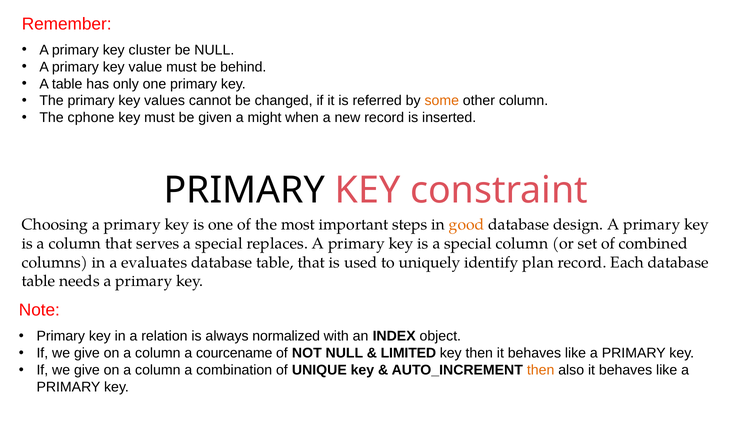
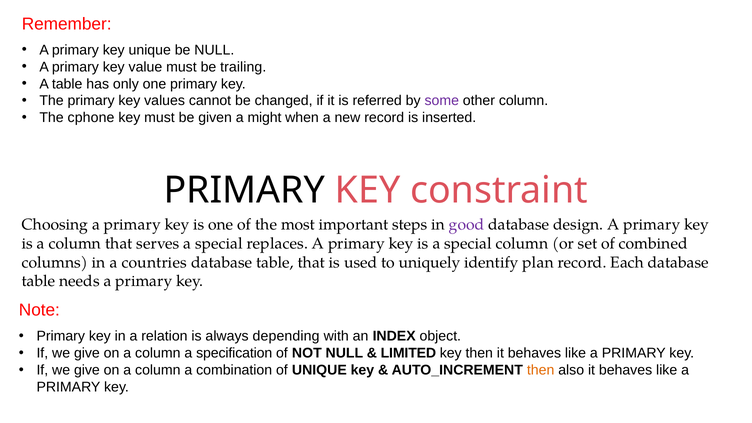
key cluster: cluster -> unique (150, 50)
behind: behind -> trailing (243, 67)
some colour: orange -> purple (442, 101)
good colour: orange -> purple (467, 225)
evaluates: evaluates -> countries (154, 262)
normalized: normalized -> depending (286, 336)
courcename: courcename -> specification (234, 353)
